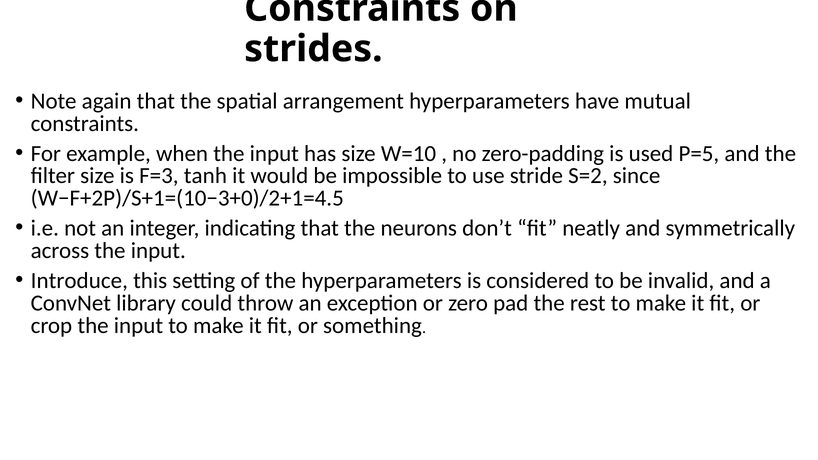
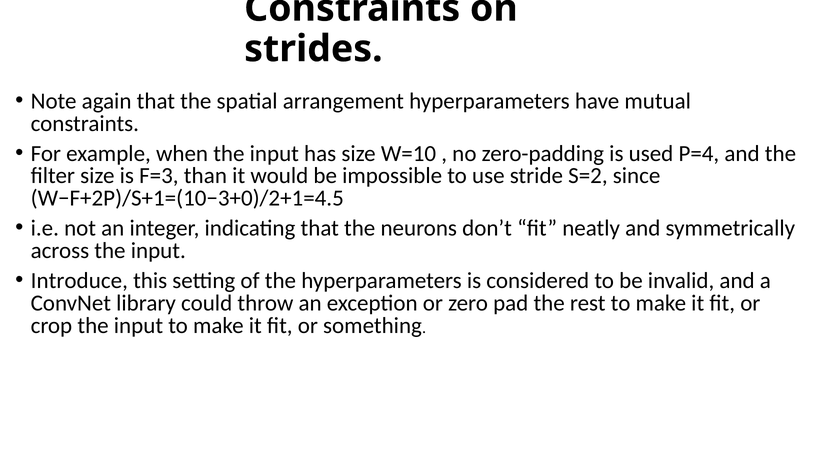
P=5: P=5 -> P=4 (699, 154)
tanh: tanh -> than (205, 176)
